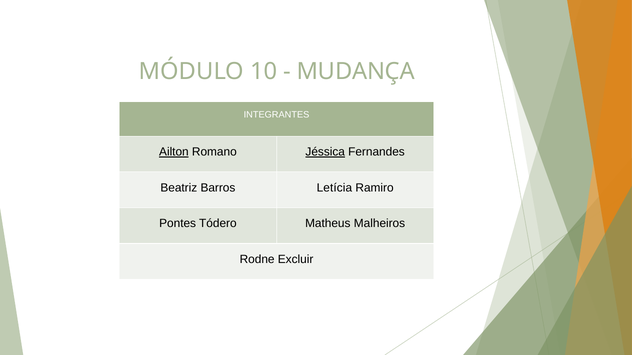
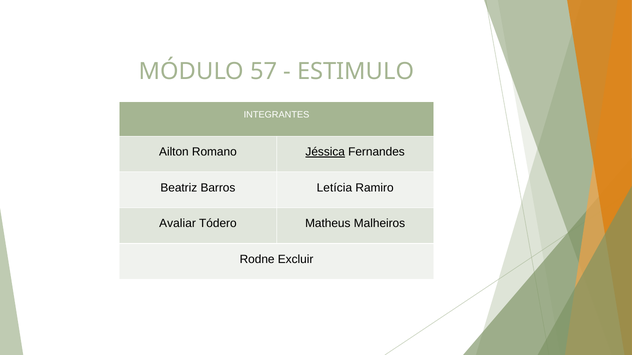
10: 10 -> 57 (264, 71)
MUDANÇA: MUDANÇA -> ESTIMULO (356, 71)
Ailton underline: present -> none (174, 152)
Pontes: Pontes -> Avaliar (178, 224)
